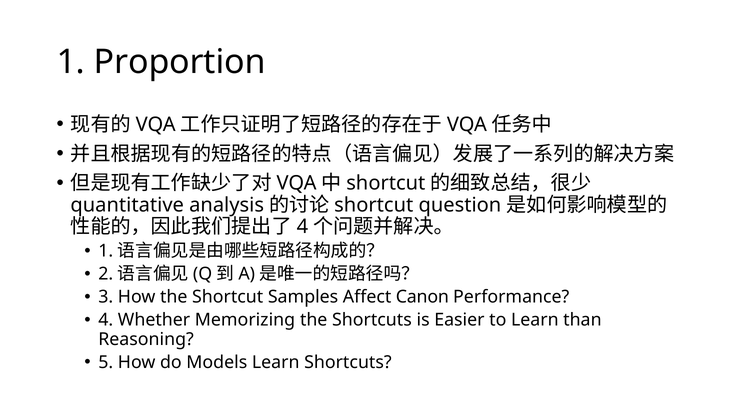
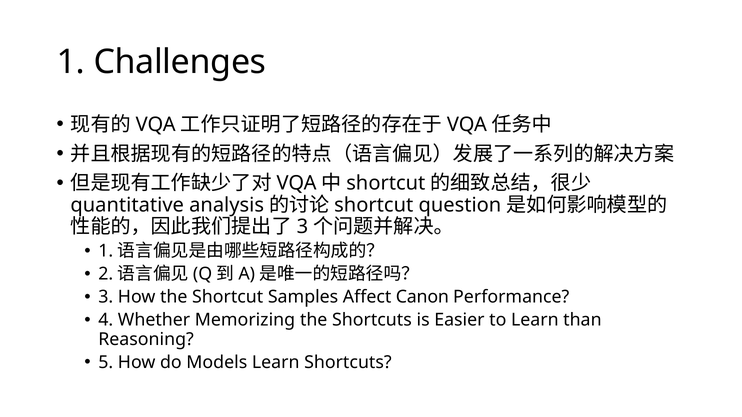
Proportion: Proportion -> Challenges (180, 62)
4: 4 -> 3 (302, 227)
